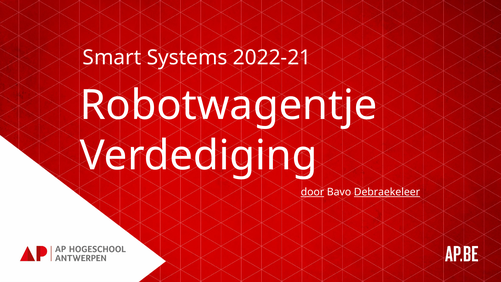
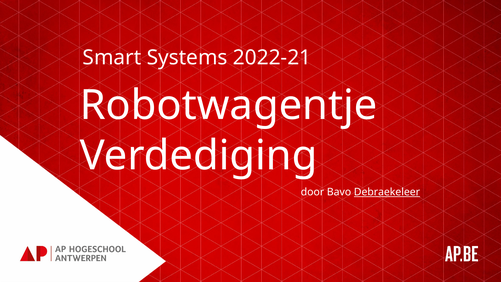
door underline: present -> none (312, 192)
